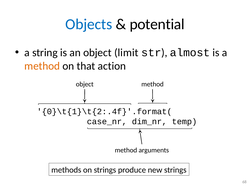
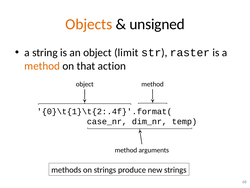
Objects colour: blue -> orange (89, 24)
potential: potential -> unsigned (157, 24)
almost: almost -> raster (190, 52)
